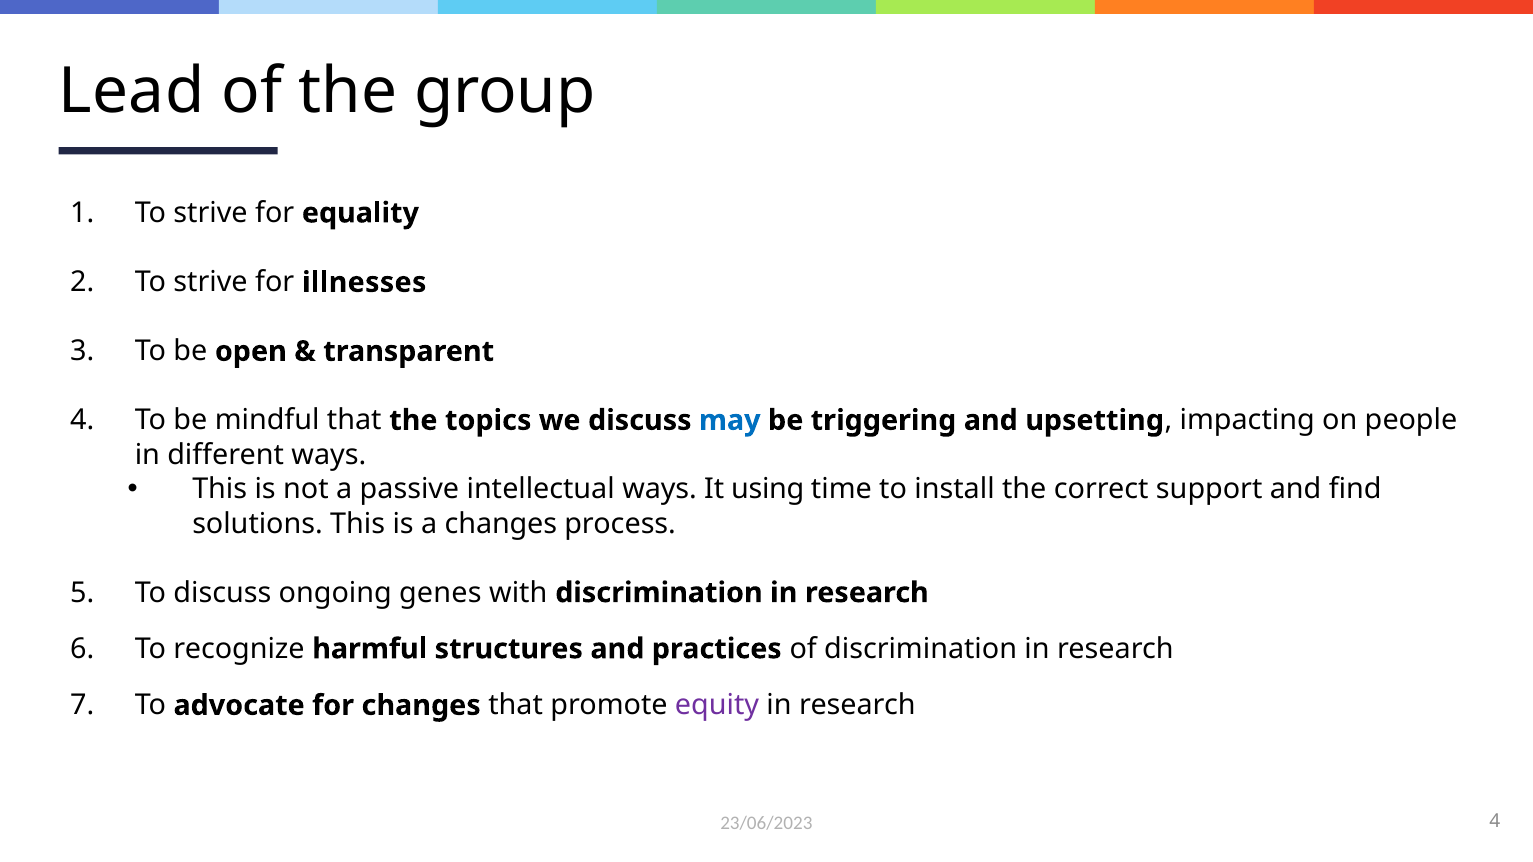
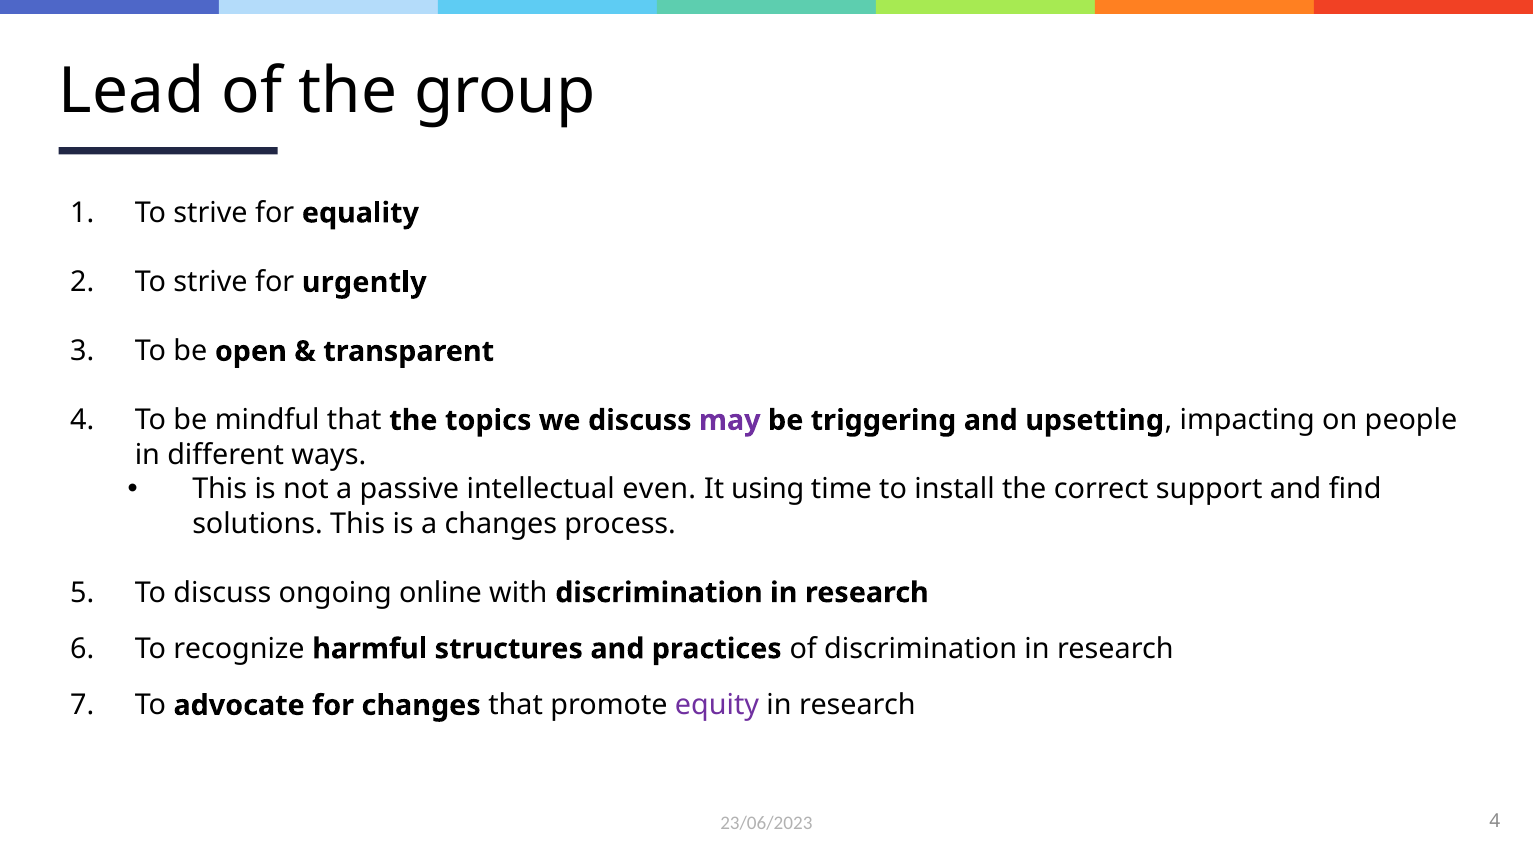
illnesses: illnesses -> urgently (364, 283)
may colour: blue -> purple (730, 420)
intellectual ways: ways -> even (659, 489)
genes: genes -> online (441, 593)
